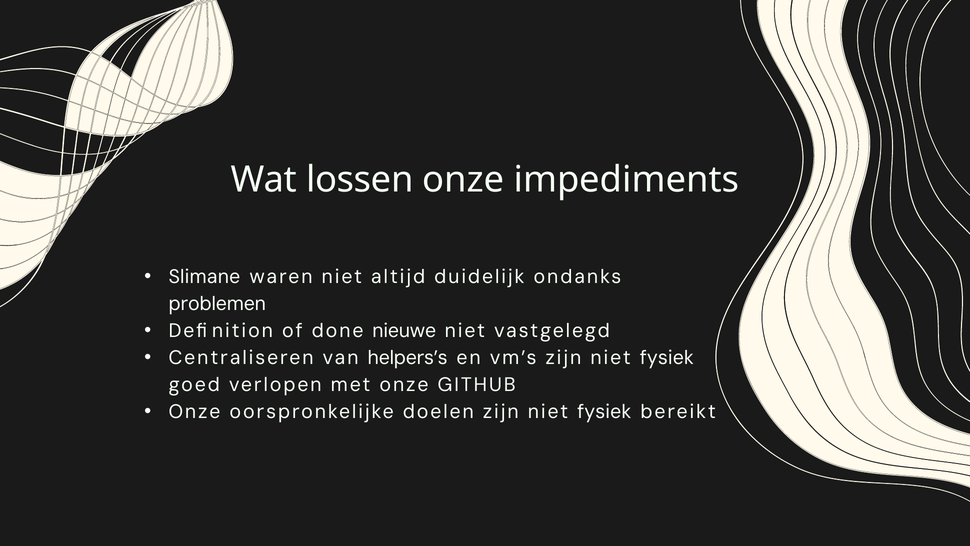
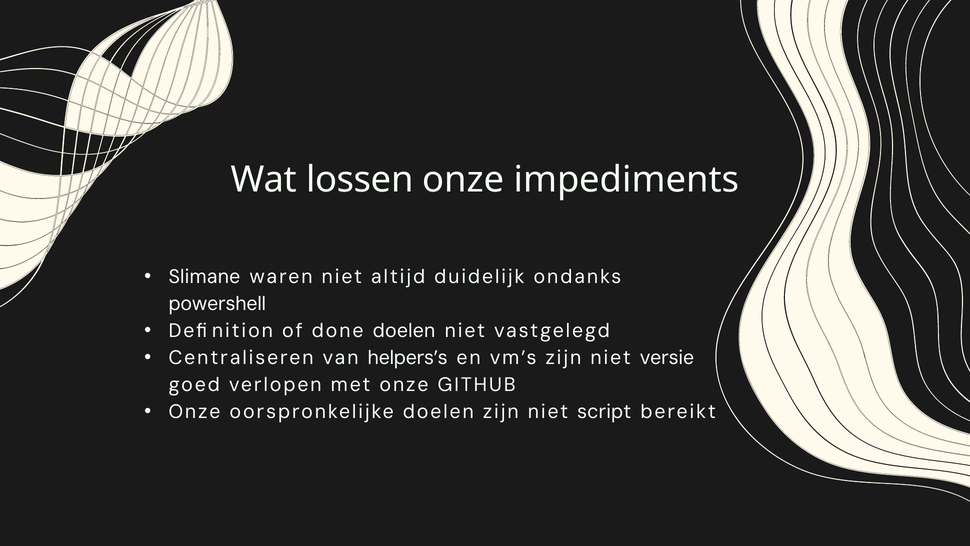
problemen: problemen -> powershell (217, 304)
done nieuwe: nieuwe -> doelen (404, 331)
vm’s zijn niet fysiek: fysiek -> versie (667, 358)
doelen zijn niet fysiek: fysiek -> script (604, 411)
